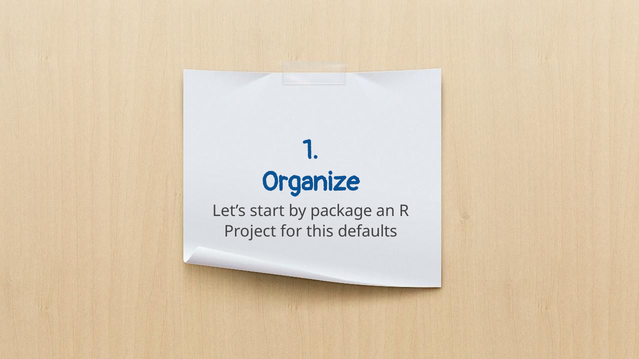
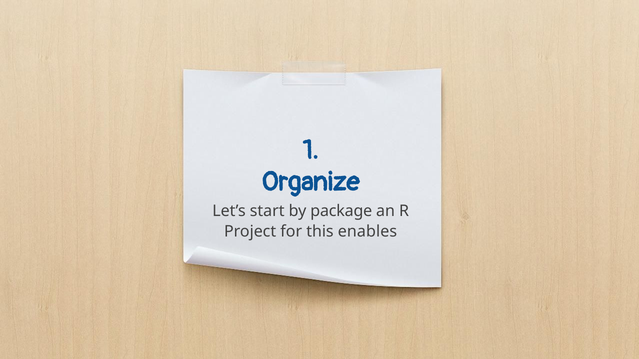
defaults: defaults -> enables (367, 232)
